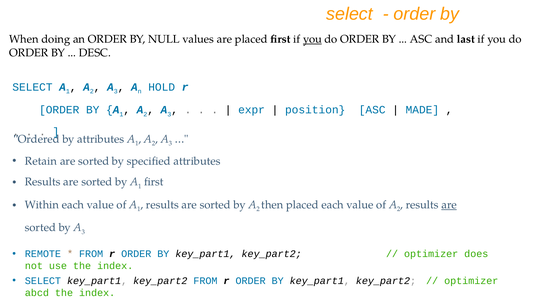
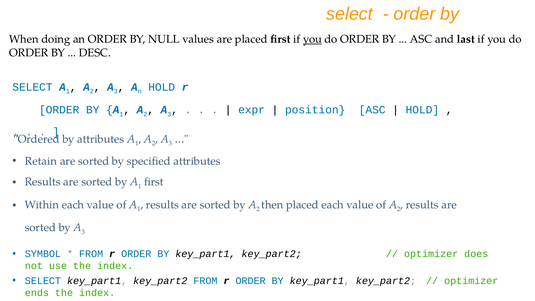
MADE: MADE -> HOLD (422, 110)
are underline: present -> none (449, 205)
REMOTE: REMOTE -> SYMBOL (43, 254)
abcd: abcd -> ends (37, 293)
